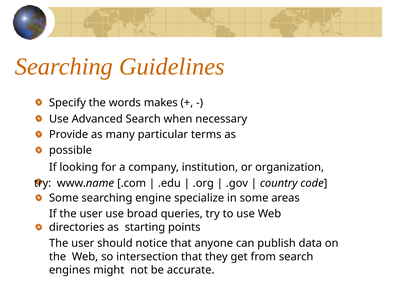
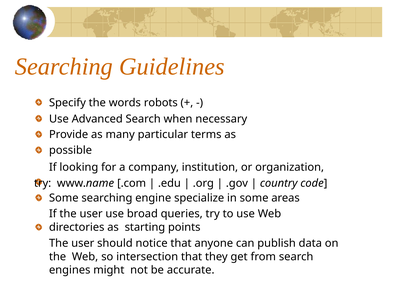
makes: makes -> robots (161, 103)
